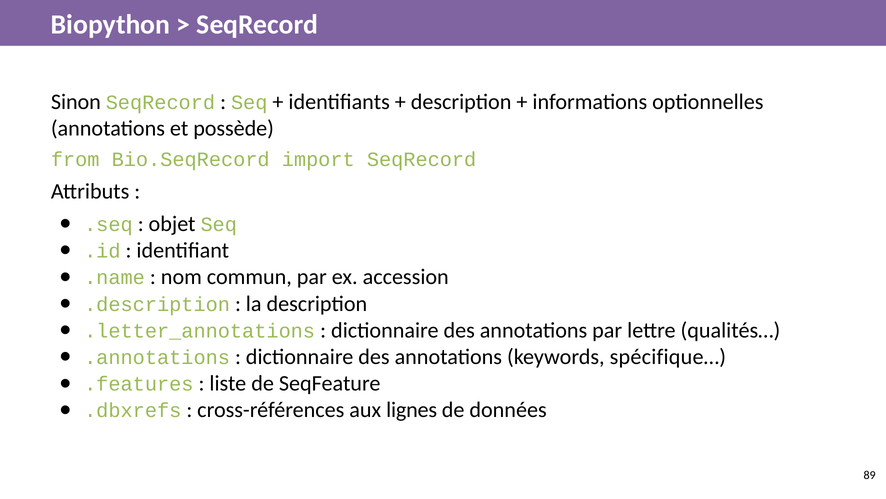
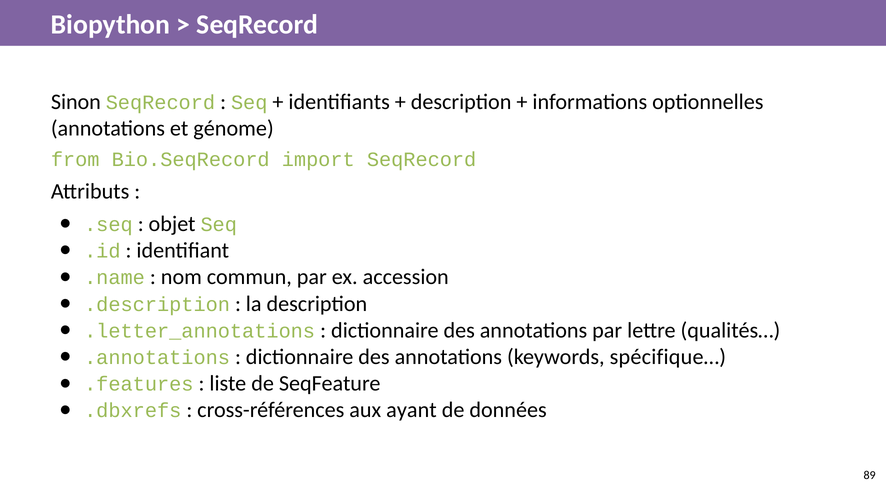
possède: possède -> génome (234, 128)
lignes: lignes -> ayant (412, 410)
